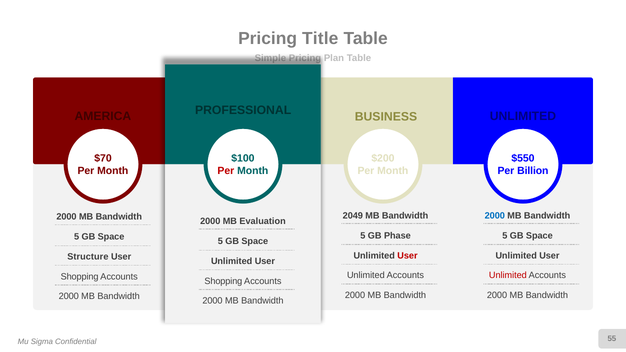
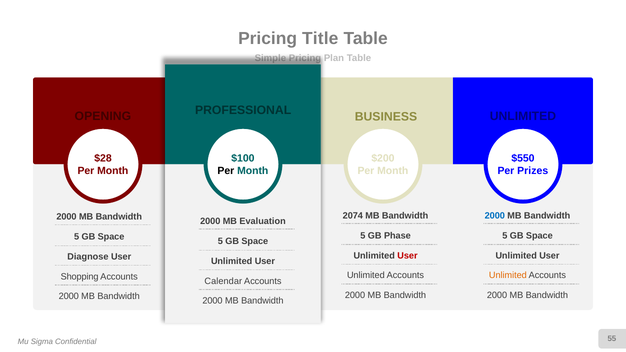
AMERICA: AMERICA -> OPENING (103, 116)
$70: $70 -> $28 (103, 159)
Per colour: red -> black (226, 171)
Billion: Billion -> Prizes (533, 171)
2049: 2049 -> 2074 (353, 216)
Structure: Structure -> Diagnose (88, 257)
Unlimited colour: red -> orange (508, 276)
Shopping: Shopping -> Calendar (223, 281)
